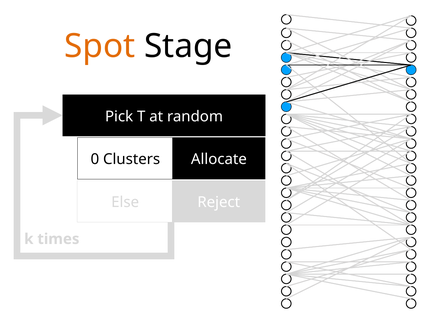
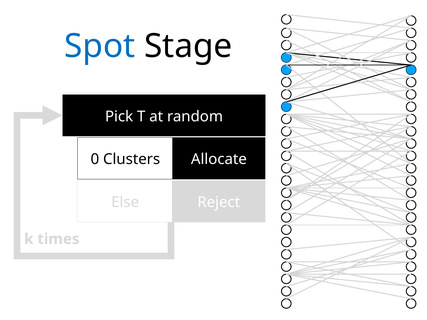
Spot colour: orange -> blue (100, 46)
